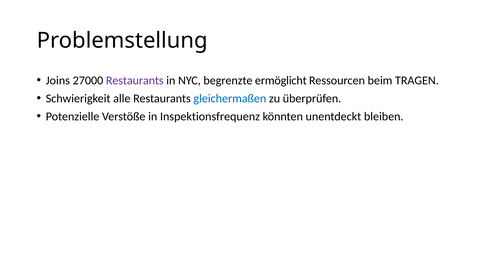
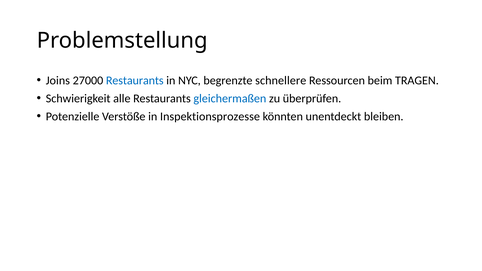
Restaurants colour: purple -> blue (135, 80)
ermöglicht: ermöglicht -> schnellere (281, 80)
Inspektionsfrequenz: Inspektionsfrequenz -> Inspektionsprozesse (210, 116)
